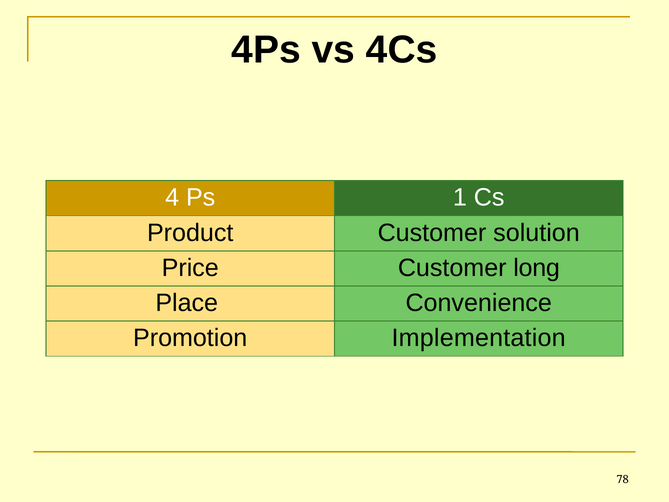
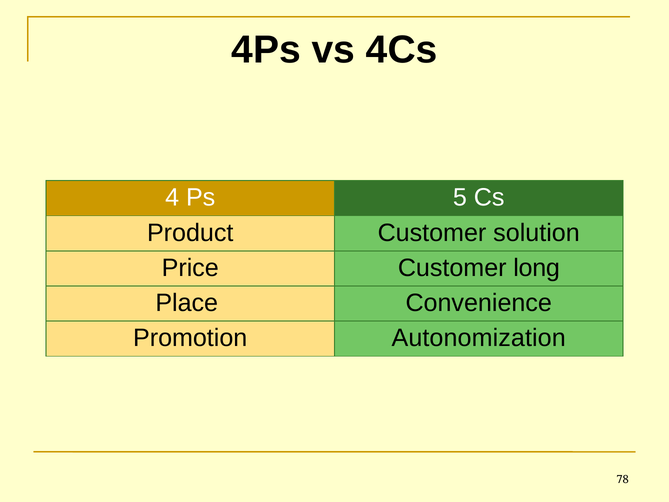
1: 1 -> 5 (460, 198)
Implementation: Implementation -> Autonomization (479, 338)
